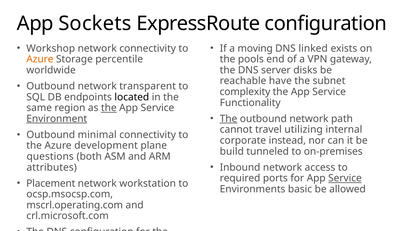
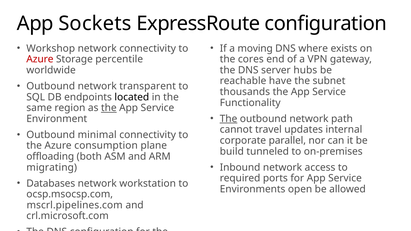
linked: linked -> where (313, 48)
Azure colour: orange -> red (40, 59)
pools: pools -> cores (251, 59)
disks: disks -> hubs (305, 70)
complexity: complexity -> thousands (245, 92)
Environment underline: present -> none (57, 119)
utilizing: utilizing -> updates (304, 130)
instead: instead -> parallel (287, 141)
development: development -> consumption (106, 146)
questions: questions -> offloading (50, 157)
attributes: attributes -> migrating (52, 167)
Service underline: present -> none (345, 178)
Placement: Placement -> Databases (51, 183)
basic: basic -> open (300, 189)
mscrl.operating.com: mscrl.operating.com -> mscrl.pipelines.com (75, 205)
